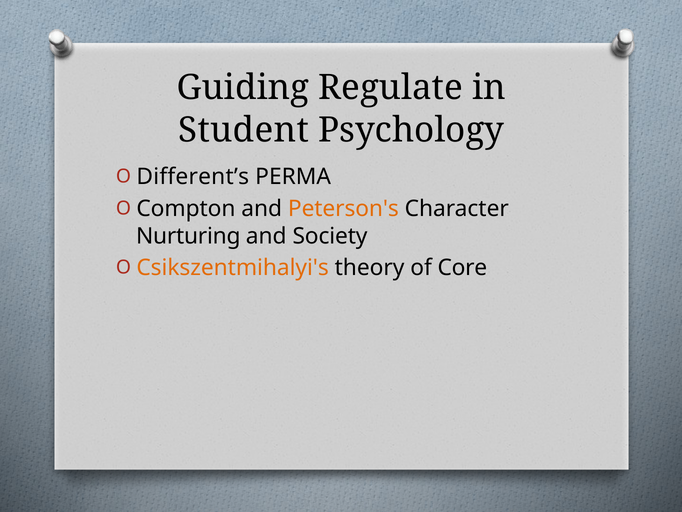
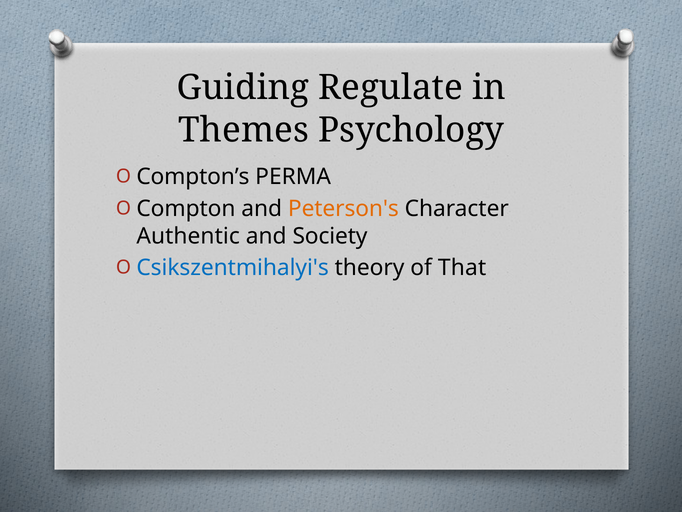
Student: Student -> Themes (244, 130)
Different’s: Different’s -> Compton’s (193, 177)
Nurturing: Nurturing -> Authentic (188, 236)
Csikszentmihalyi's colour: orange -> blue (233, 268)
Core: Core -> That (462, 268)
